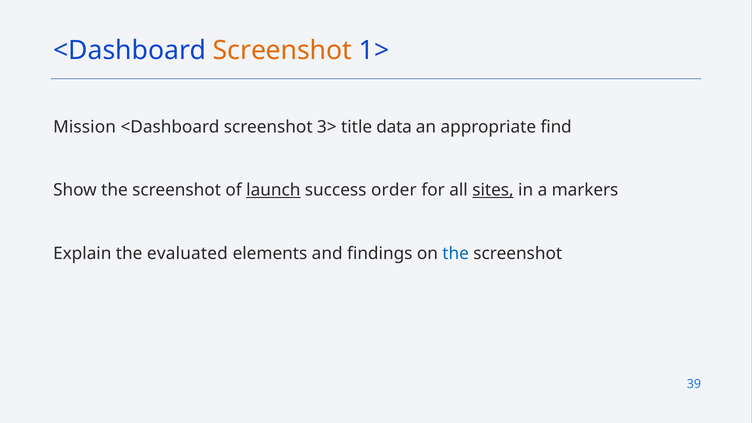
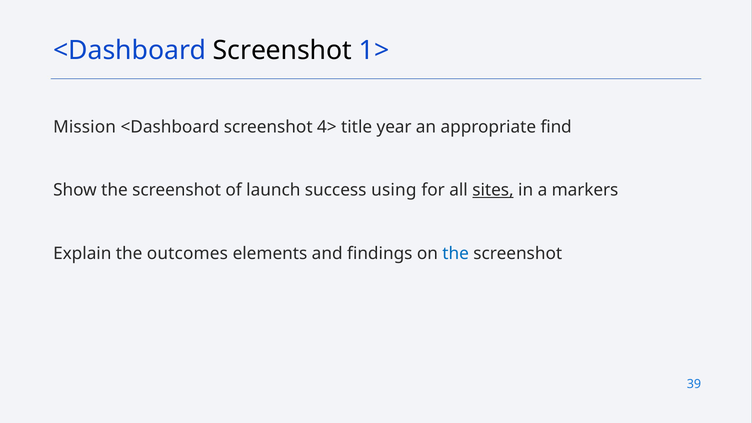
Screenshot colour: orange -> black (282, 50)
3>: 3> -> 4> (327, 127)
data: data -> year (394, 127)
launch underline: present -> none (273, 190)
order: order -> using (394, 190)
evaluated: evaluated -> outcomes (187, 253)
